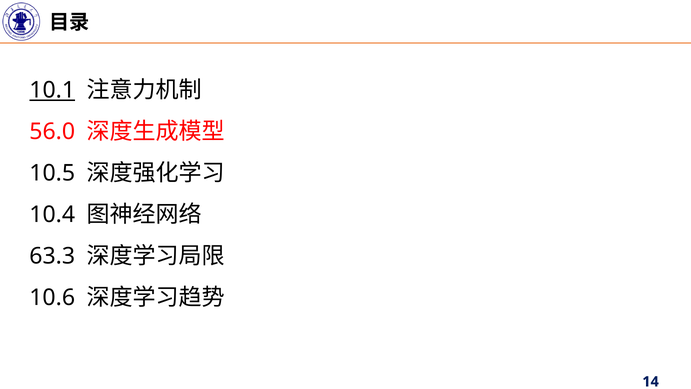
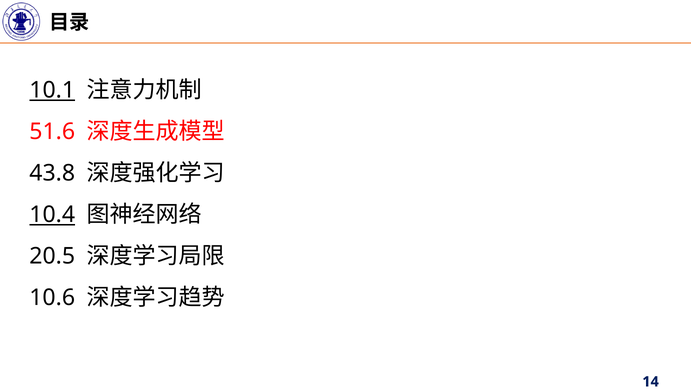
56.0: 56.0 -> 51.6 (52, 132)
10.5: 10.5 -> 43.8 (52, 173)
10.4 underline: none -> present (52, 215)
63.3: 63.3 -> 20.5 (52, 256)
